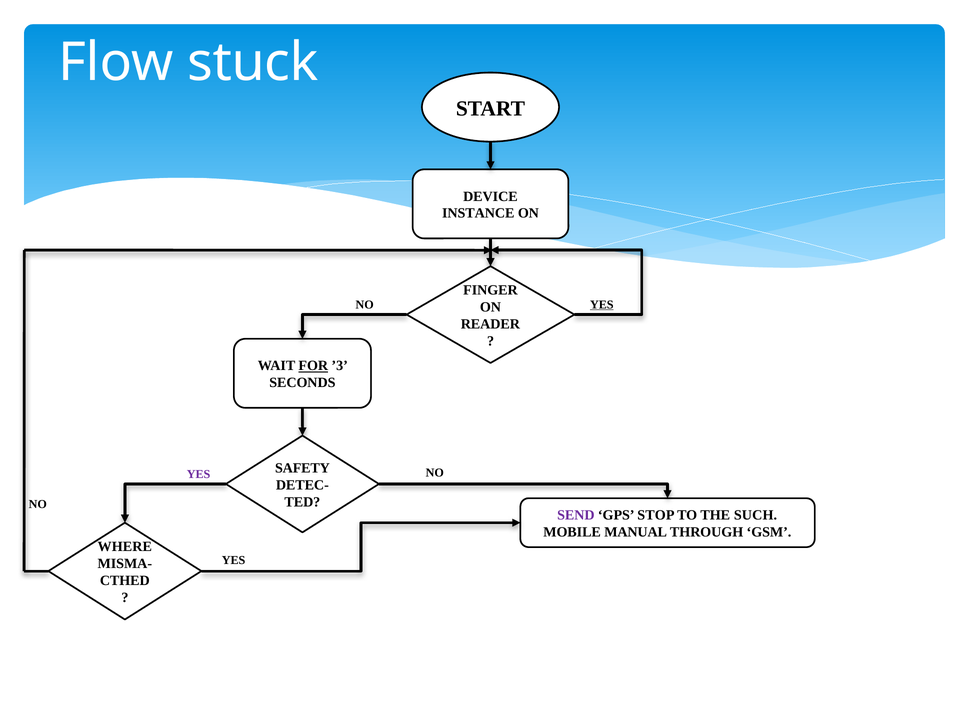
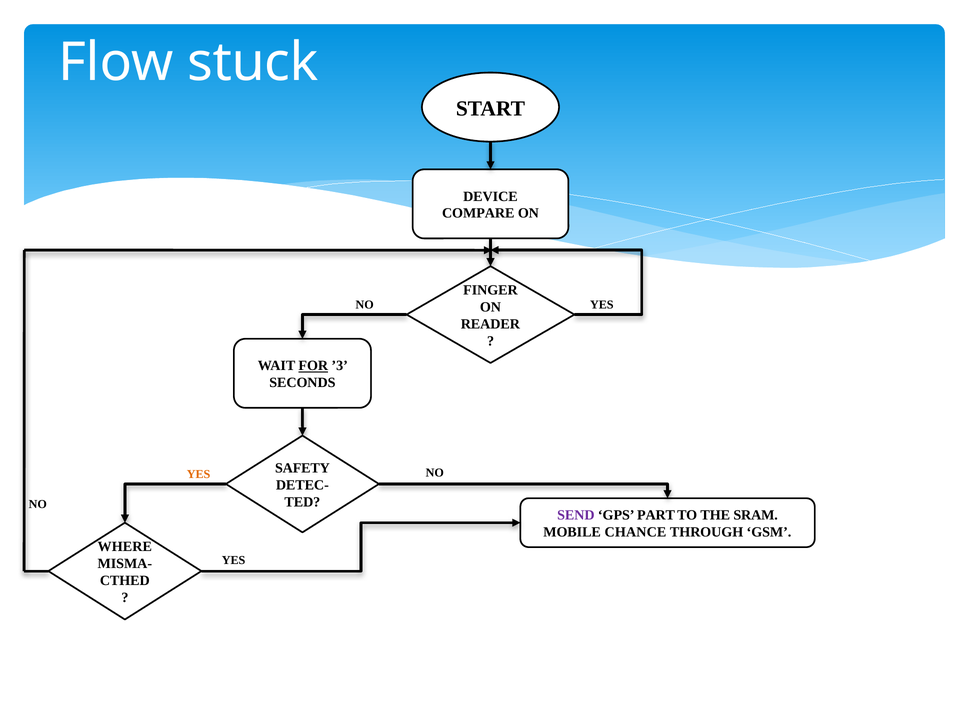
INSTANCE: INSTANCE -> COMPARE (478, 213)
YES underline: present -> none (602, 305)
YES colour: purple -> orange (199, 474)
STOP: STOP -> PART (656, 515)
SUCH: SUCH -> SRAM (756, 515)
MANUAL: MANUAL -> CHANCE (635, 532)
